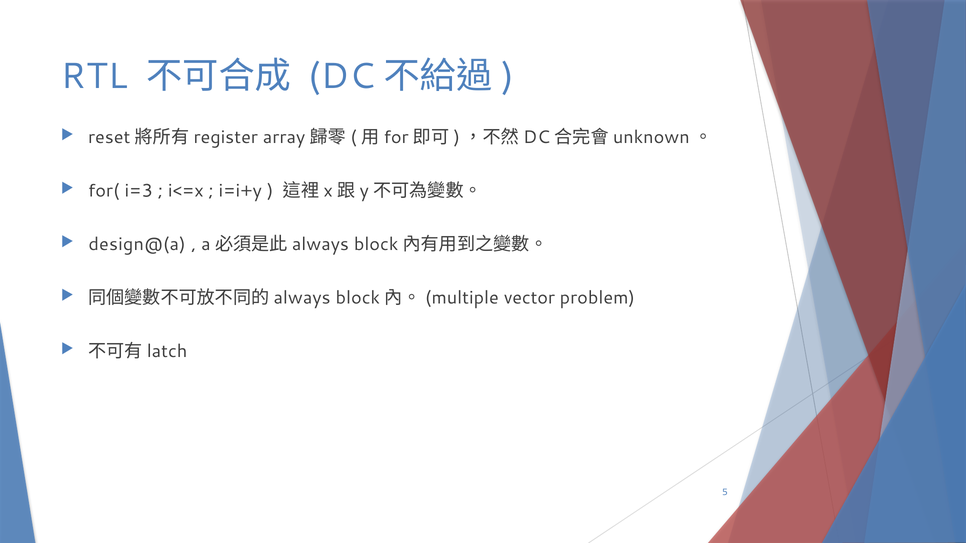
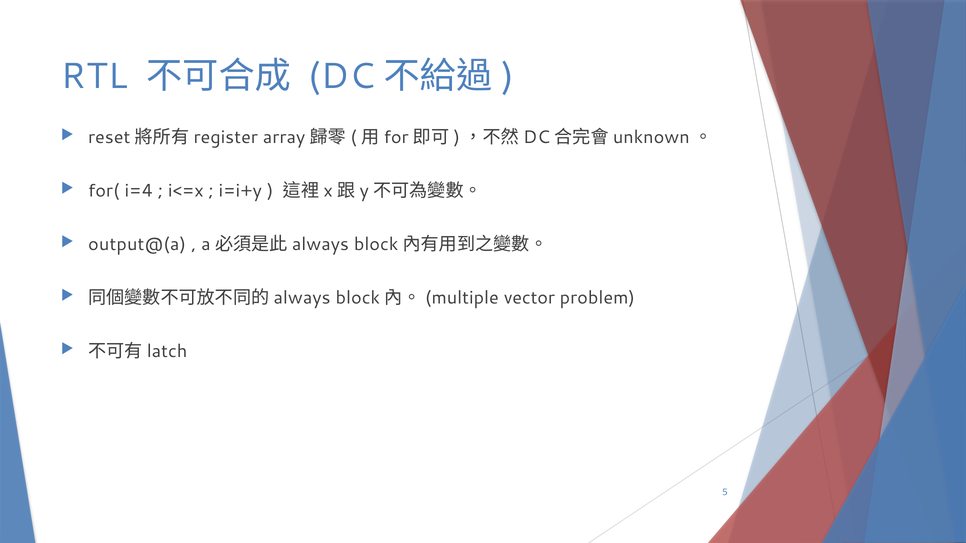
i=3: i=3 -> i=4 (139, 191)
design@(a: design@(a -> output@(a (137, 245)
